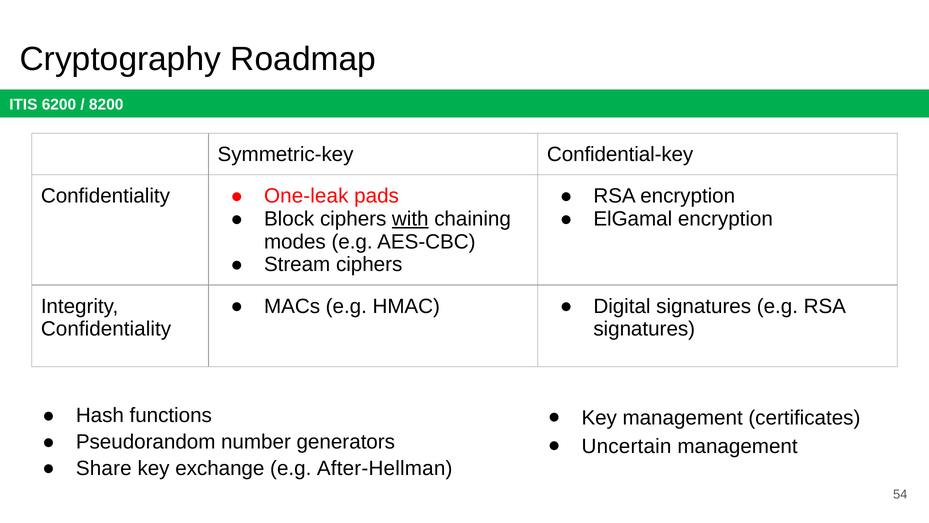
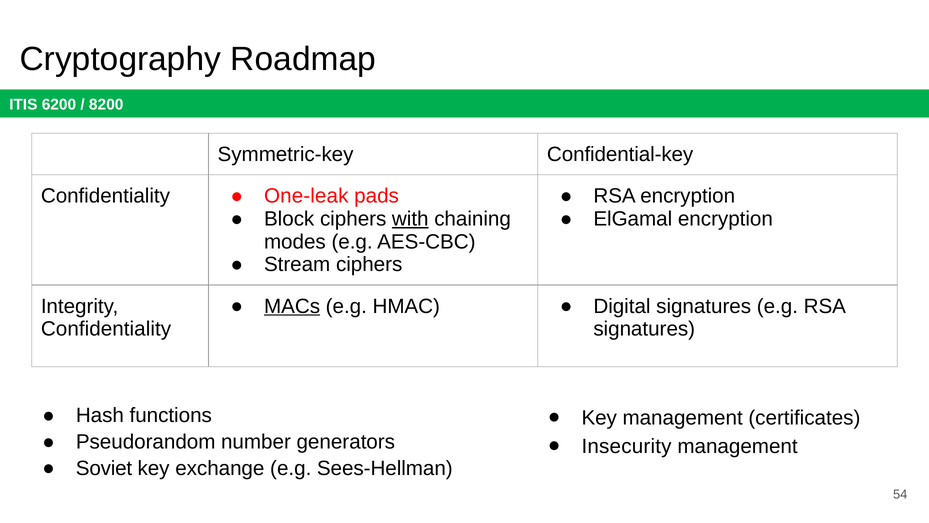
MACs underline: none -> present (292, 306)
Uncertain: Uncertain -> Insecurity (627, 446)
Share: Share -> Soviet (104, 468)
After-Hellman: After-Hellman -> Sees-Hellman (385, 468)
